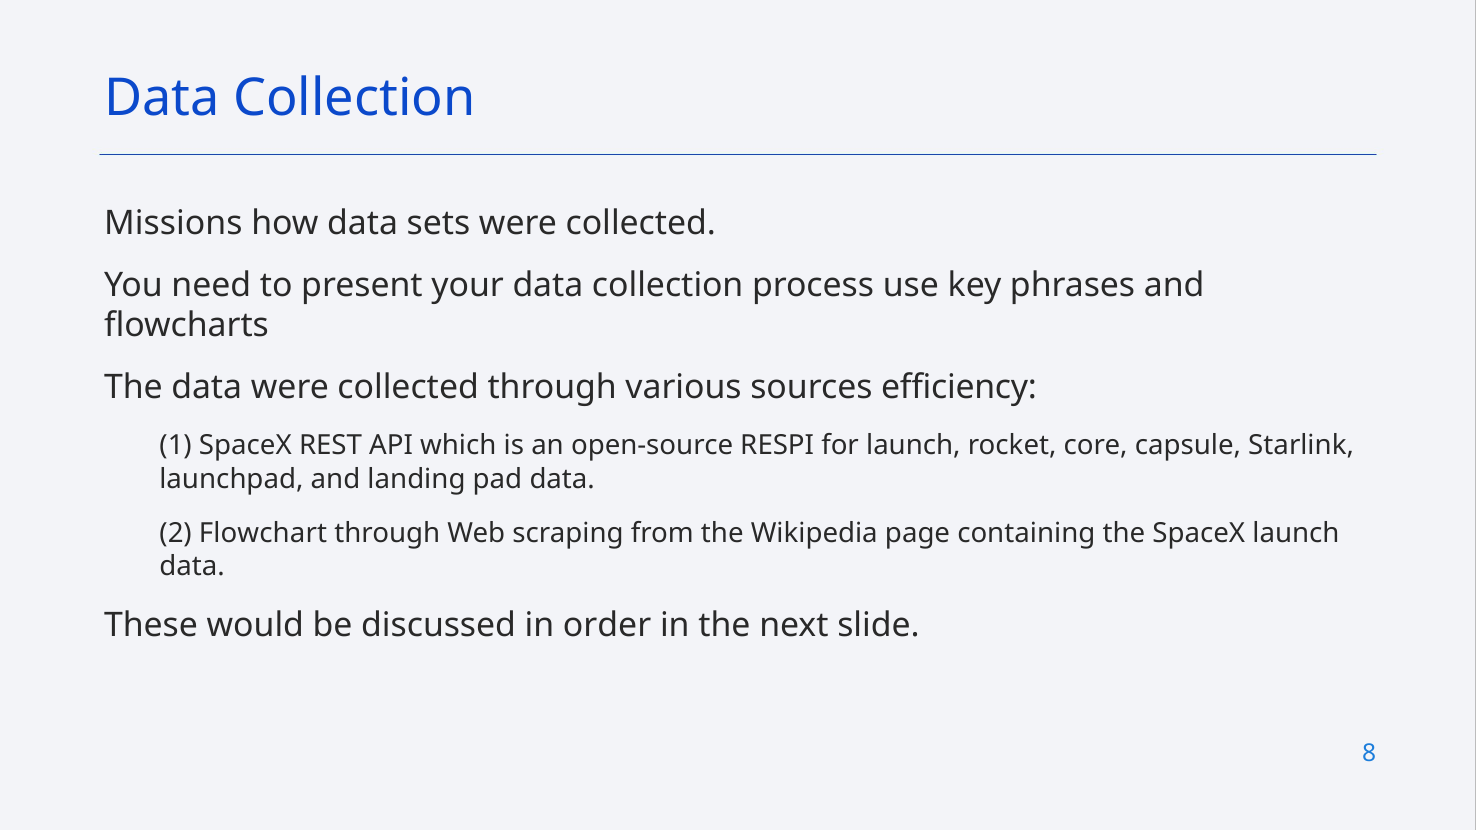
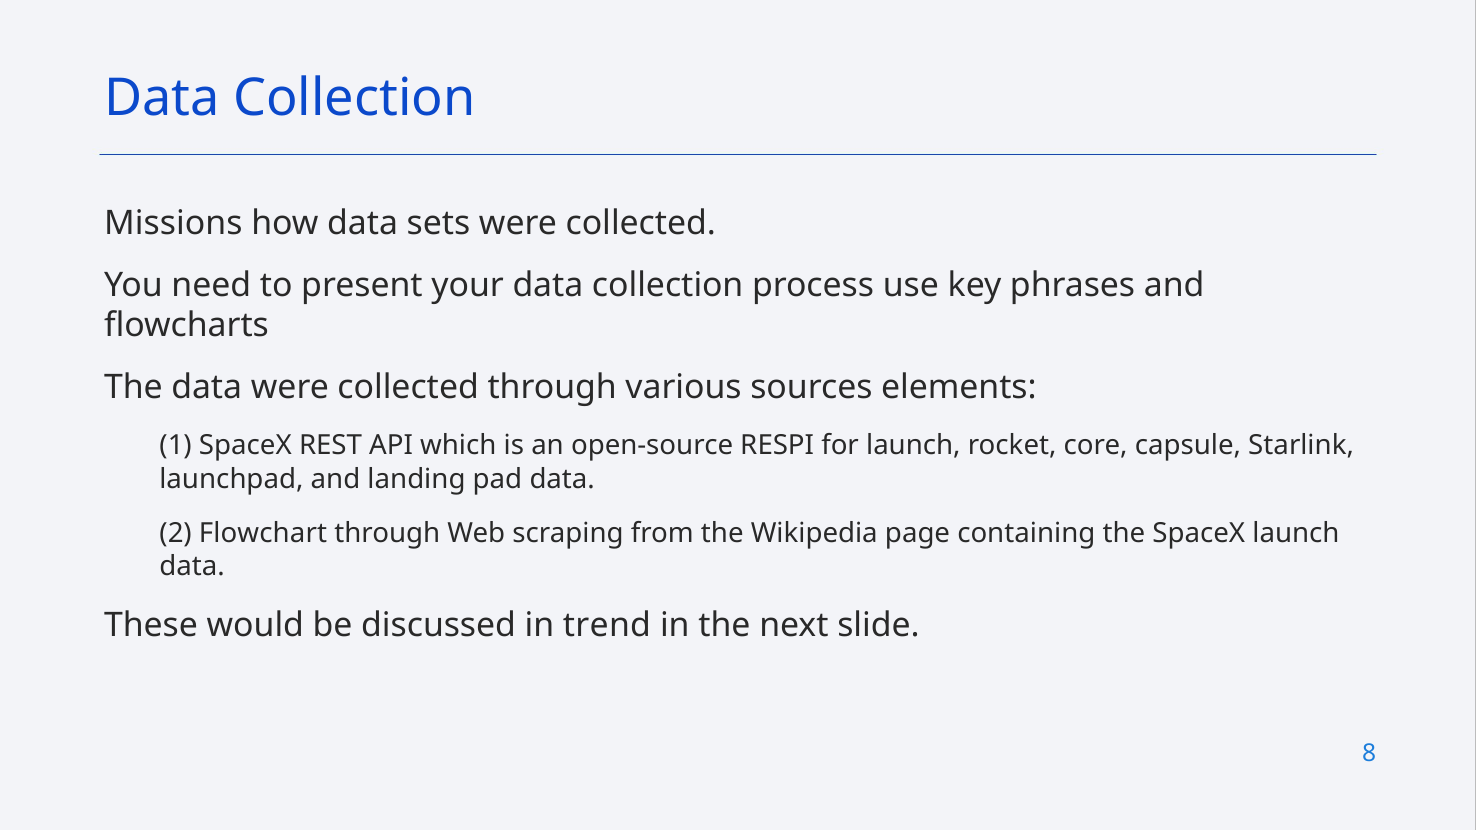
efficiency: efficiency -> elements (959, 388)
order: order -> trend (607, 626)
